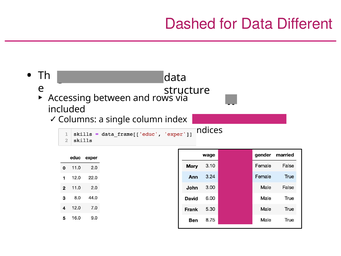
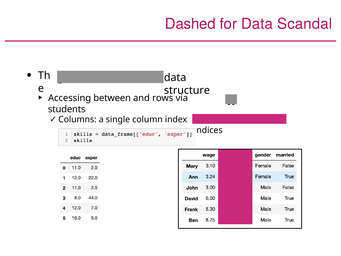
Different: Different -> Scandal (305, 24)
included: included -> students (67, 109)
